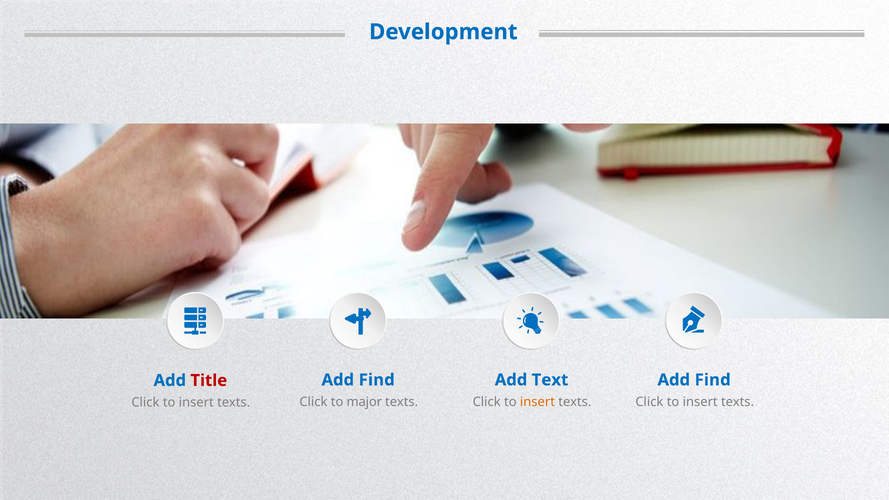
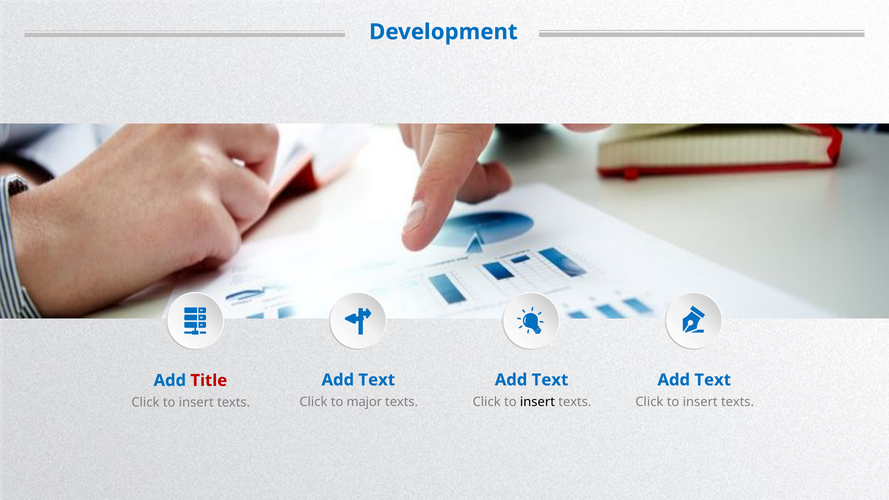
Find: Find -> Text (377, 380)
Find: Find -> Text (713, 380)
insert colour: orange -> black (537, 402)
